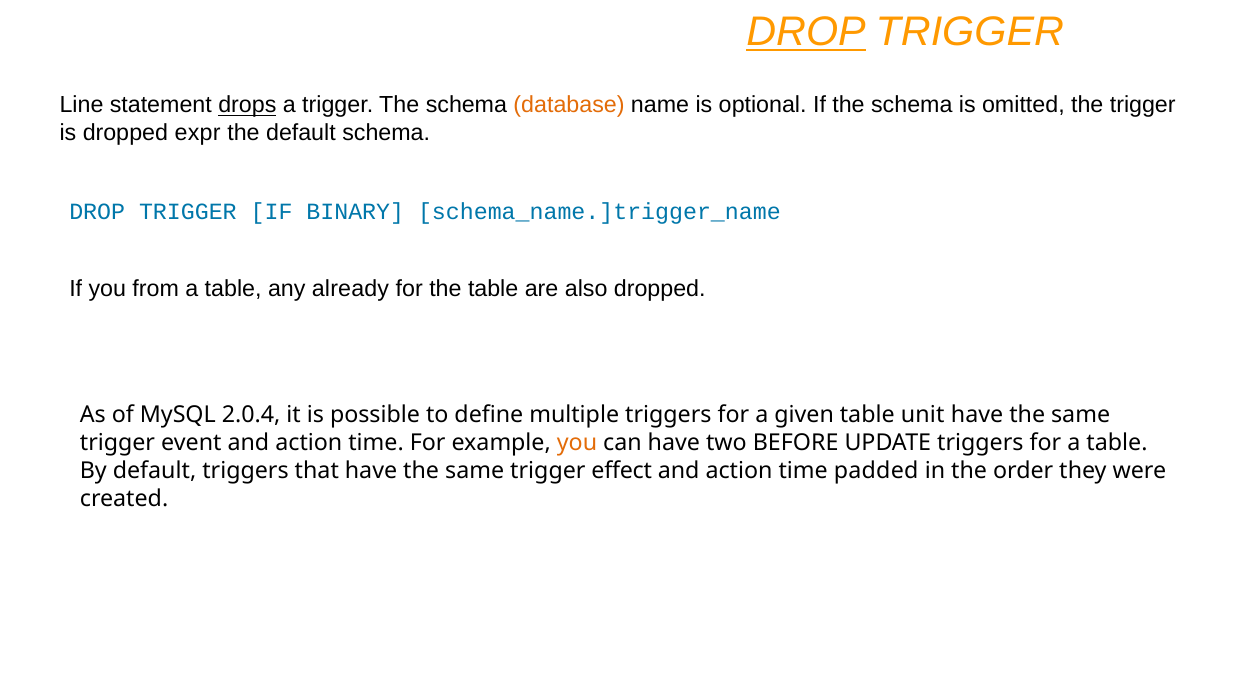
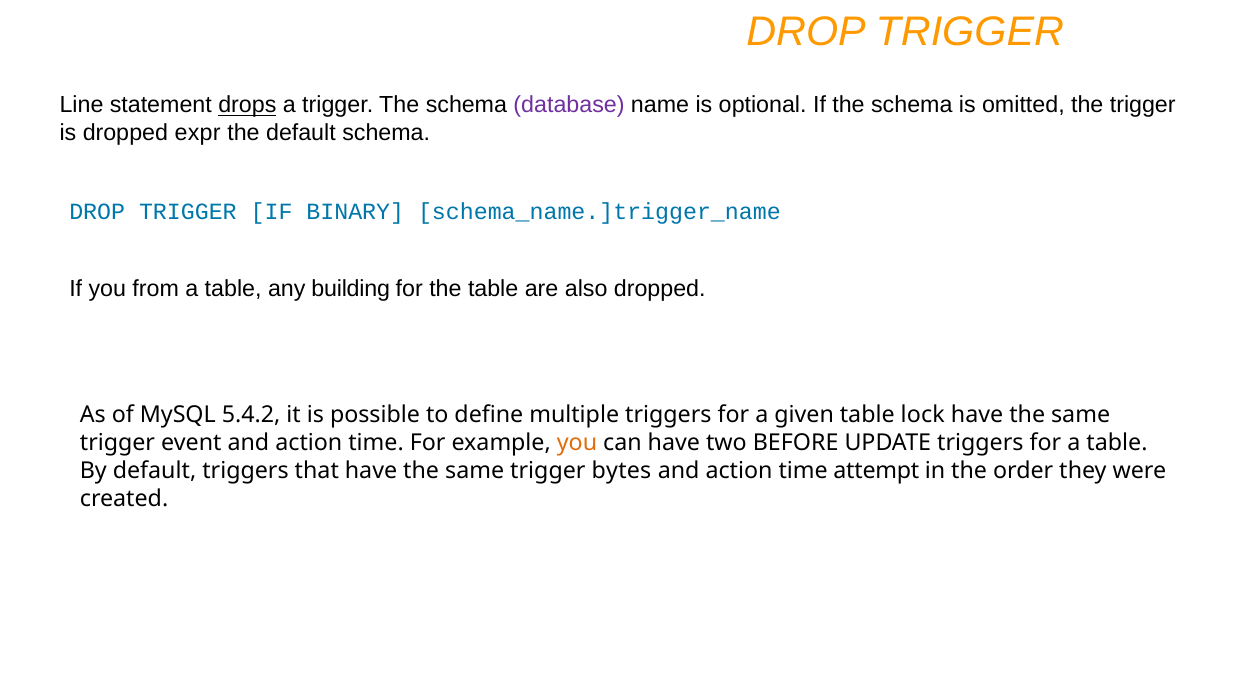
DROP underline: present -> none (806, 32)
database colour: orange -> purple (569, 105)
already: already -> building (351, 289)
2.0.4: 2.0.4 -> 5.4.2 (251, 415)
unit: unit -> lock (923, 415)
effect: effect -> bytes (622, 471)
padded: padded -> attempt (876, 471)
